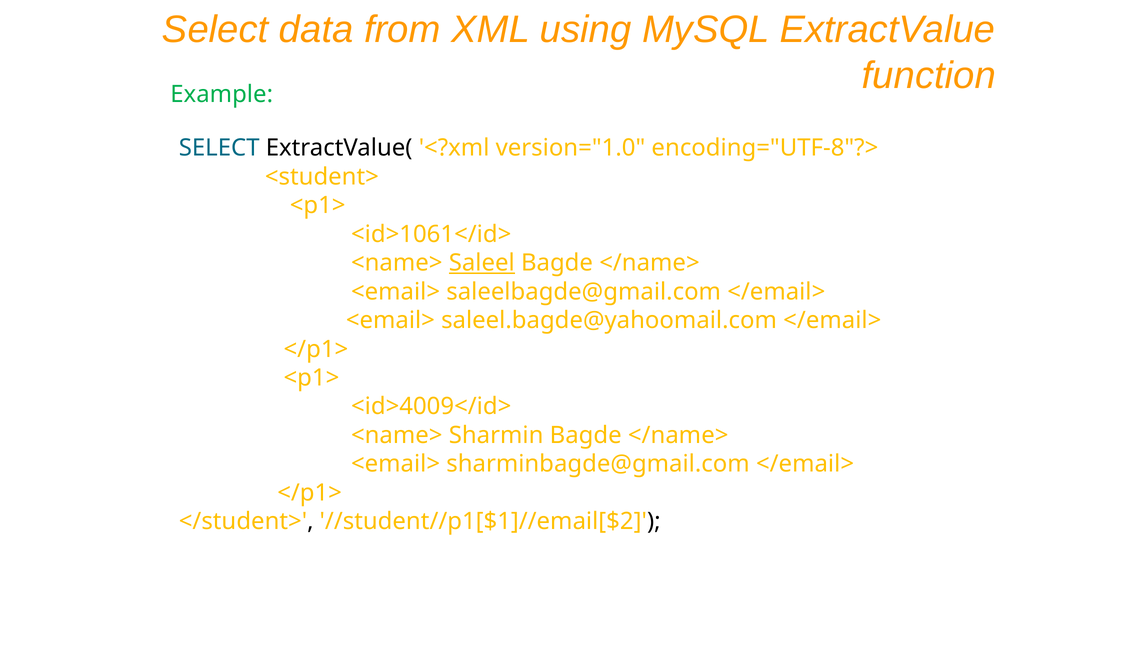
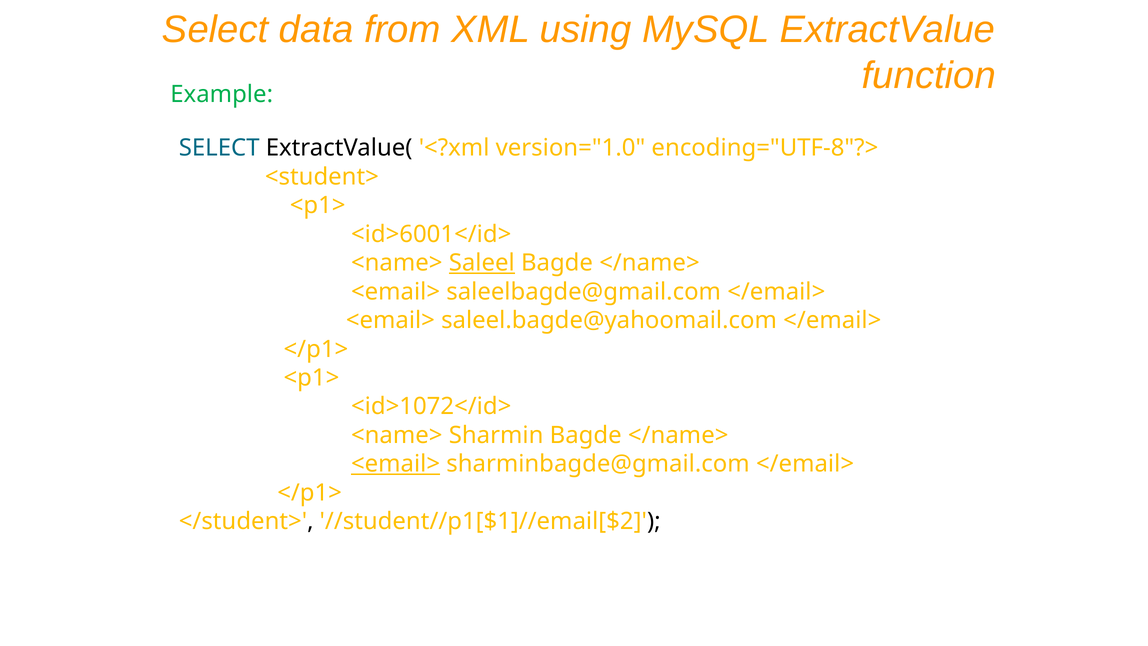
<id>1061</id>: <id>1061</id> -> <id>6001</id> (431, 234)
<id>4009</id>: <id>4009</id> -> <id>1072</id> (431, 406)
<email> underline: none -> present (396, 464)
